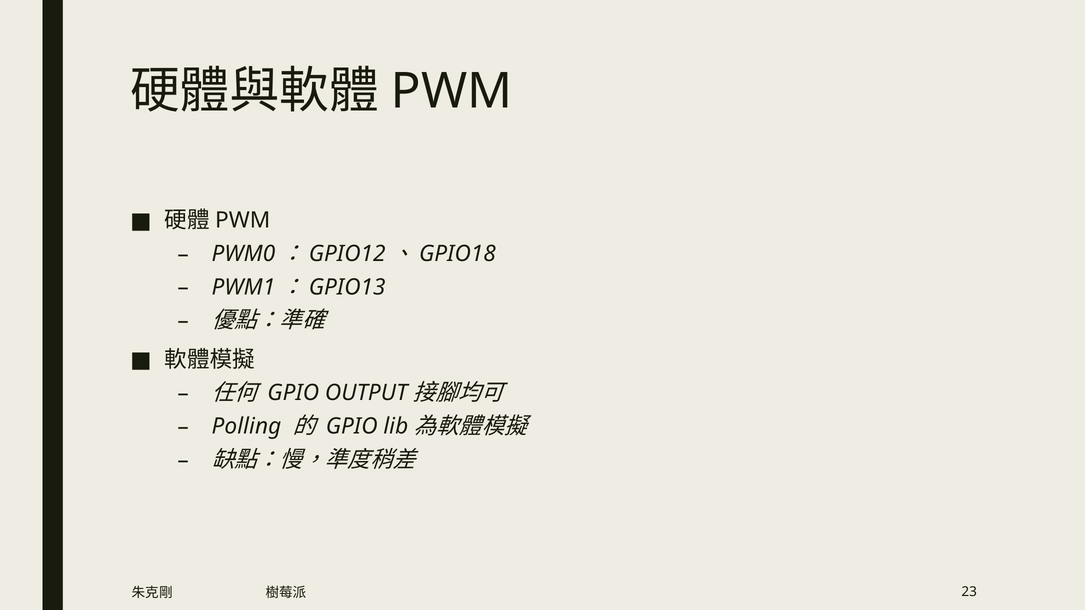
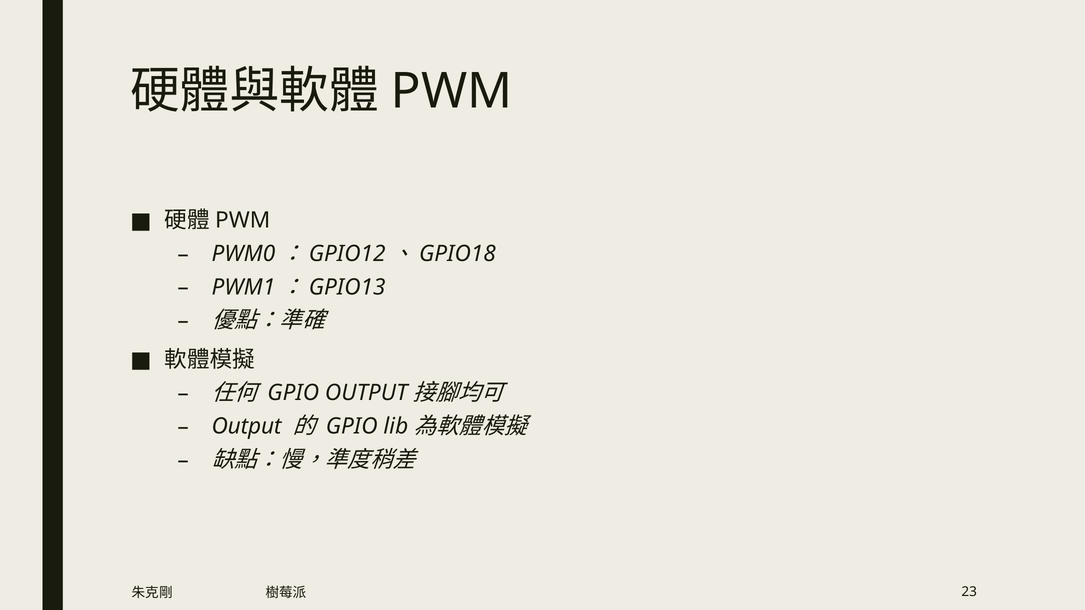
Polling: Polling -> Output (247, 427)
